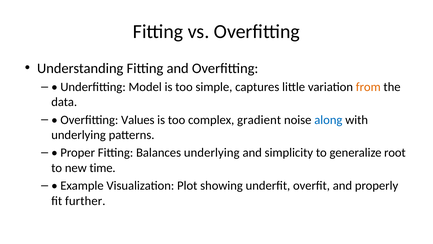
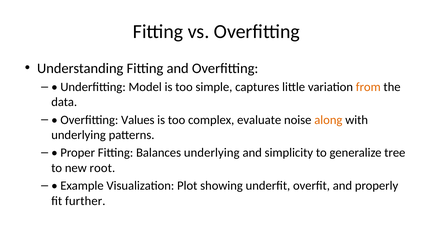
gradient: gradient -> evaluate (259, 120)
along colour: blue -> orange (328, 120)
root: root -> tree (395, 152)
time: time -> root (102, 168)
